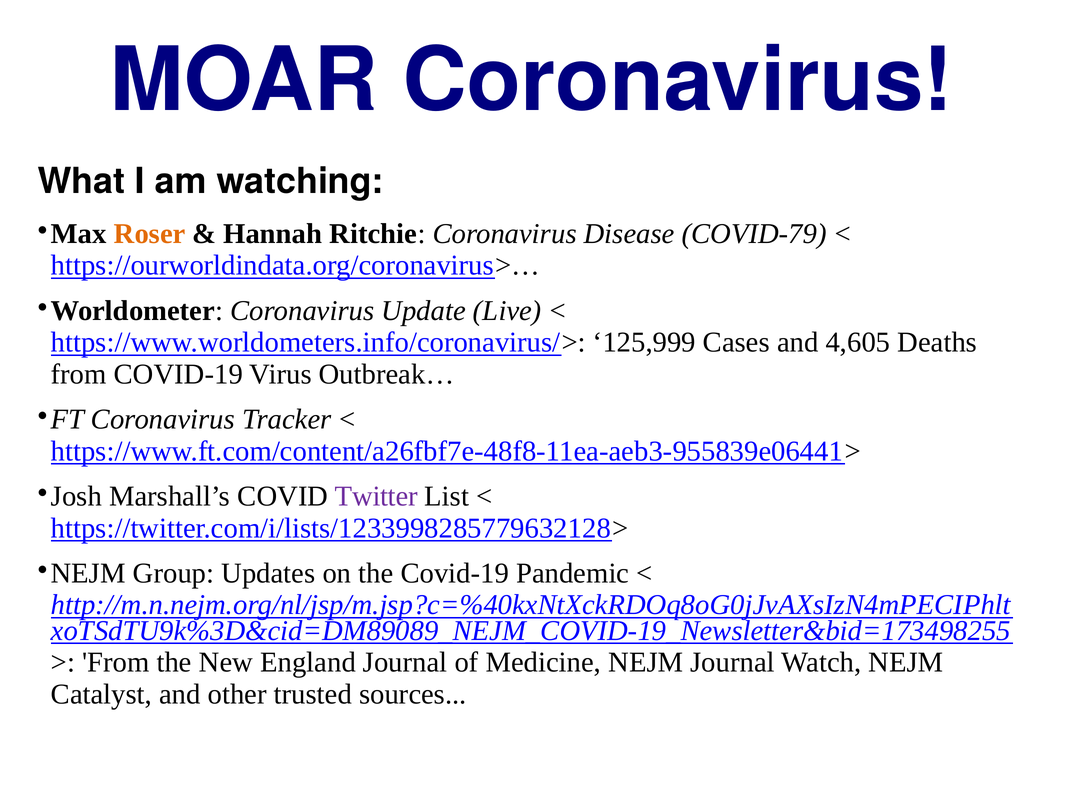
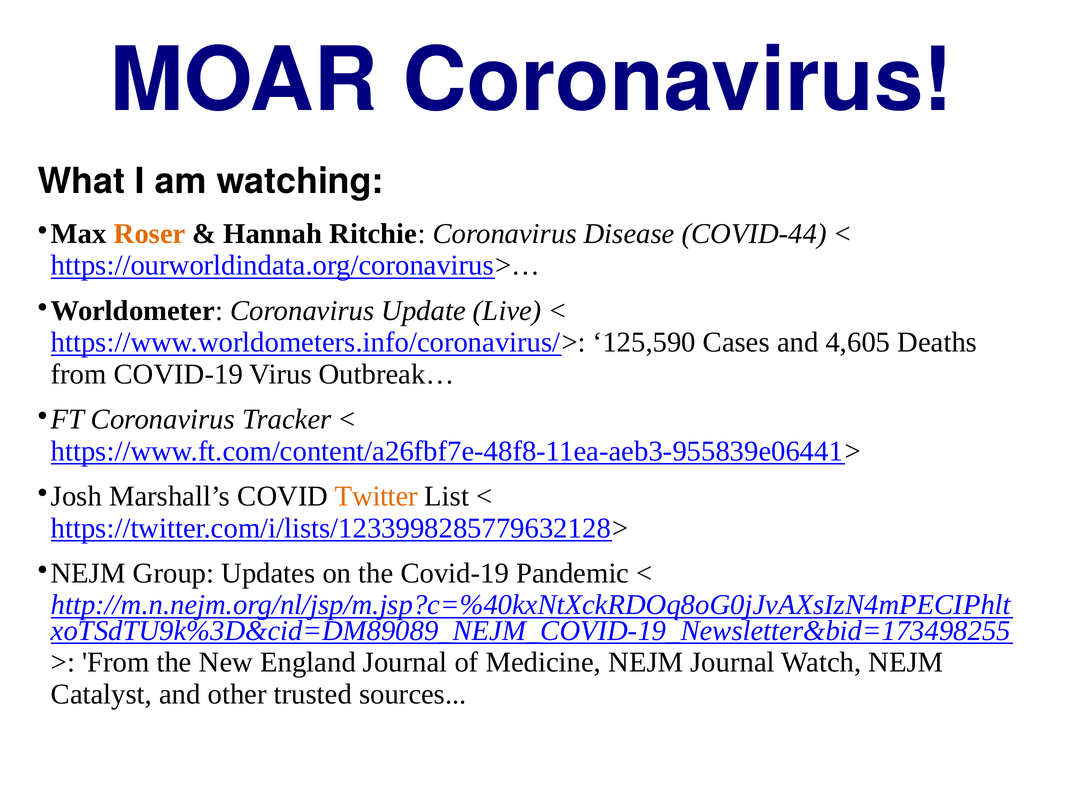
COVID-79: COVID-79 -> COVID-44 (754, 234)
125,999: 125,999 -> 125,590 (644, 342)
Twitter colour: purple -> orange (376, 496)
